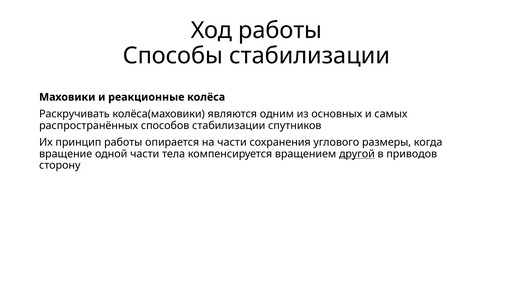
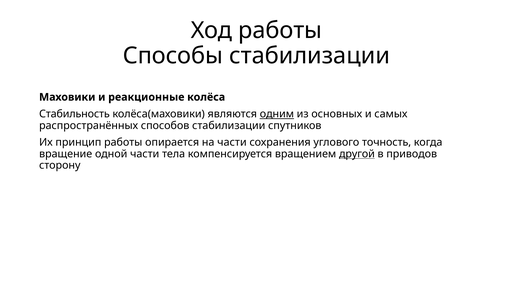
Раскручивать: Раскручивать -> Стабильность (74, 114)
одним underline: none -> present (277, 114)
размеры: размеры -> точность (387, 143)
